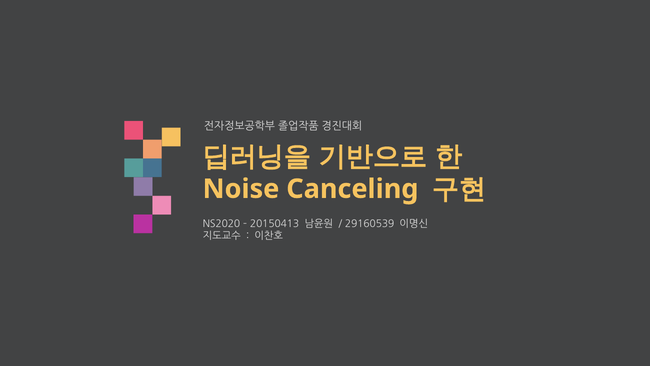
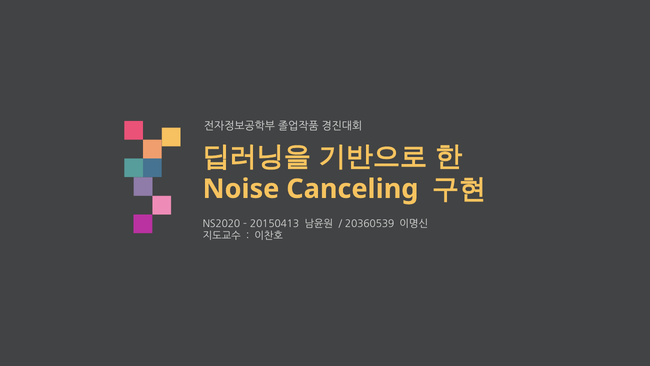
29160539: 29160539 -> 20360539 (370, 223)
